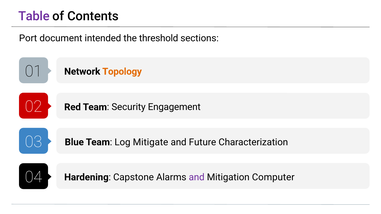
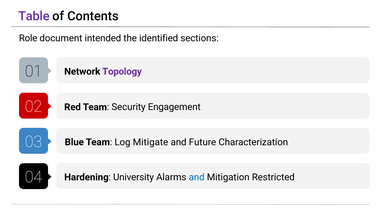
Port: Port -> Role (28, 38)
threshold: threshold -> identified (159, 38)
Topology colour: orange -> purple (122, 72)
Capstone: Capstone -> University (134, 177)
and colour: purple -> blue (197, 177)
Computer: Computer -> Restricted (273, 177)
